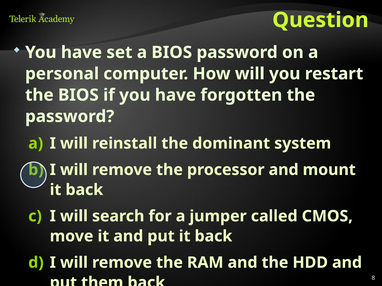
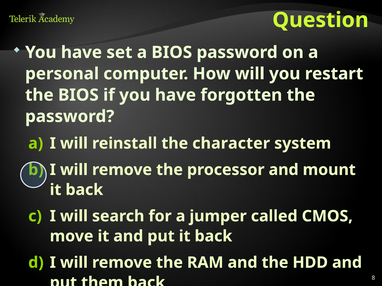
dominant: dominant -> character (231, 144)
